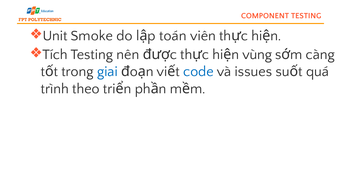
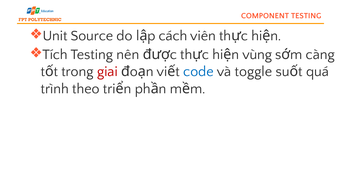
Smoke: Smoke -> Source (92, 36)
toán: toán -> cách (173, 36)
giai colour: blue -> red (107, 71)
issues: issues -> toggle (253, 71)
